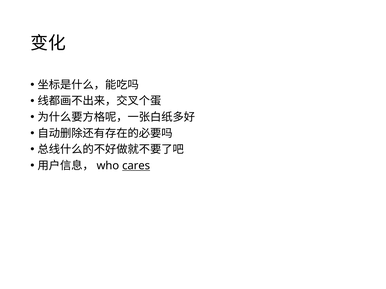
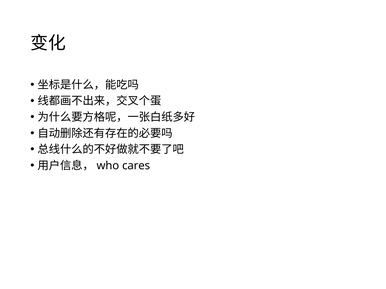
cares underline: present -> none (136, 166)
